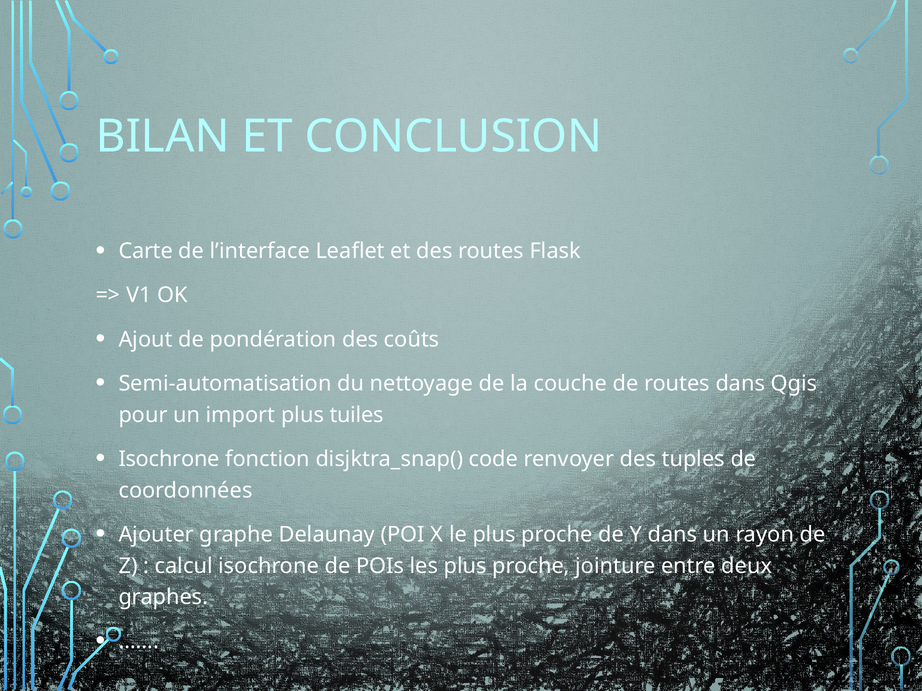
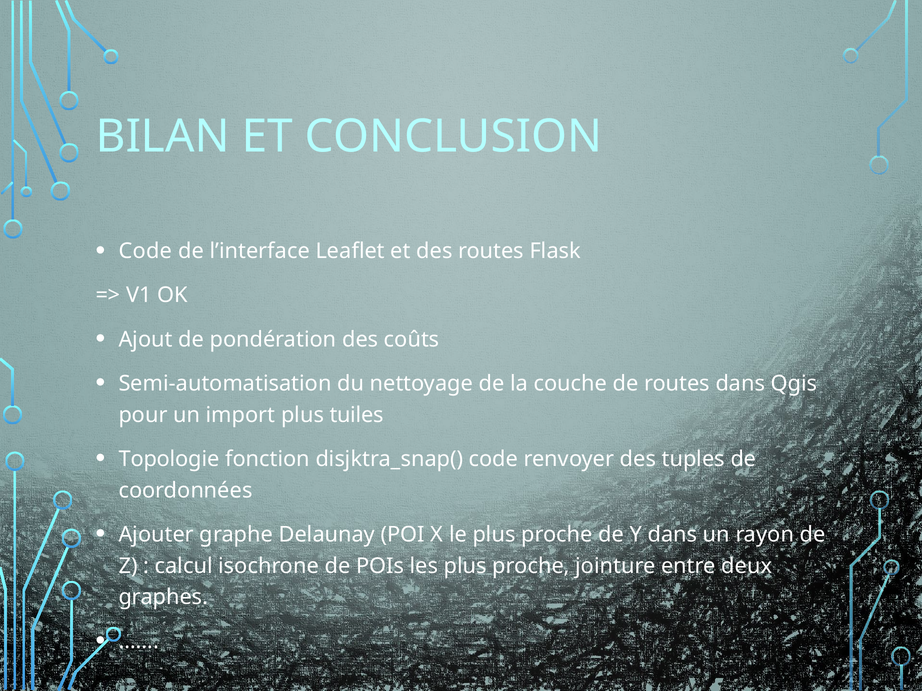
Carte: Carte -> Code (146, 251)
Isochrone: Isochrone -> Topologie (169, 459)
